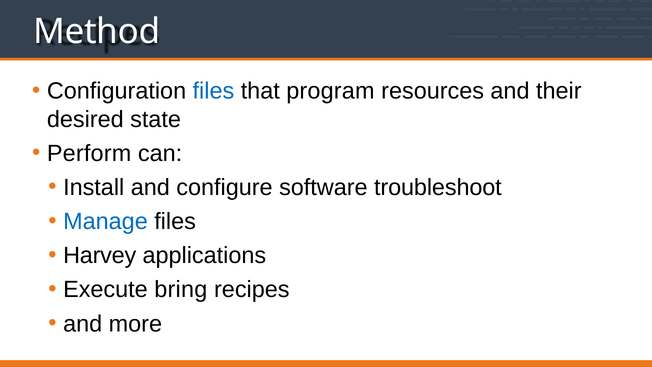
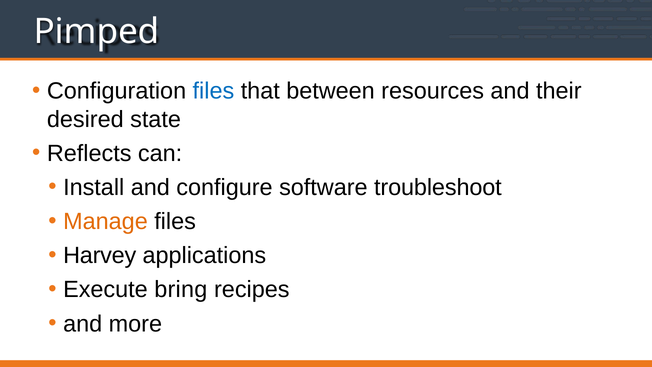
Method: Method -> Pimped (97, 32)
program: program -> between (331, 91)
Perform: Perform -> Reflects (89, 153)
Manage colour: blue -> orange (105, 221)
